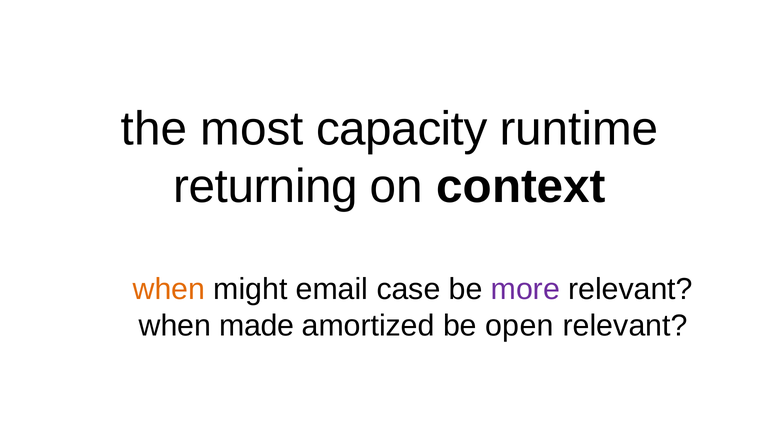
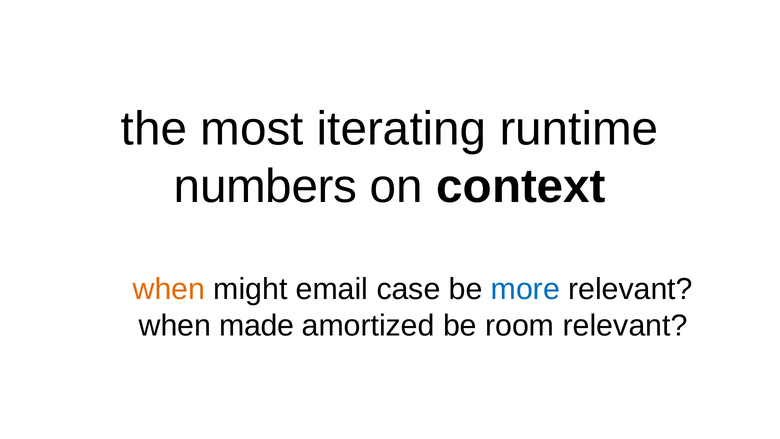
capacity: capacity -> iterating (402, 129)
returning: returning -> numbers (265, 186)
more colour: purple -> blue (525, 289)
open: open -> room (520, 325)
